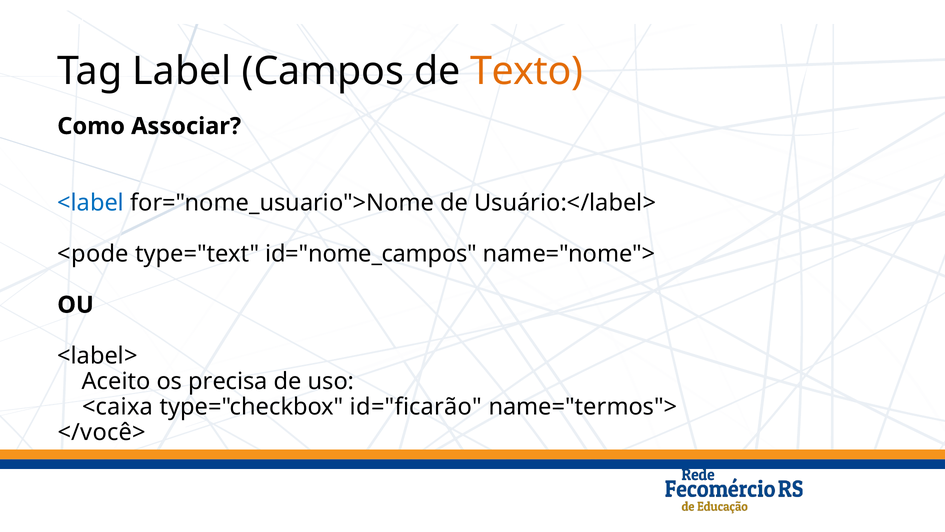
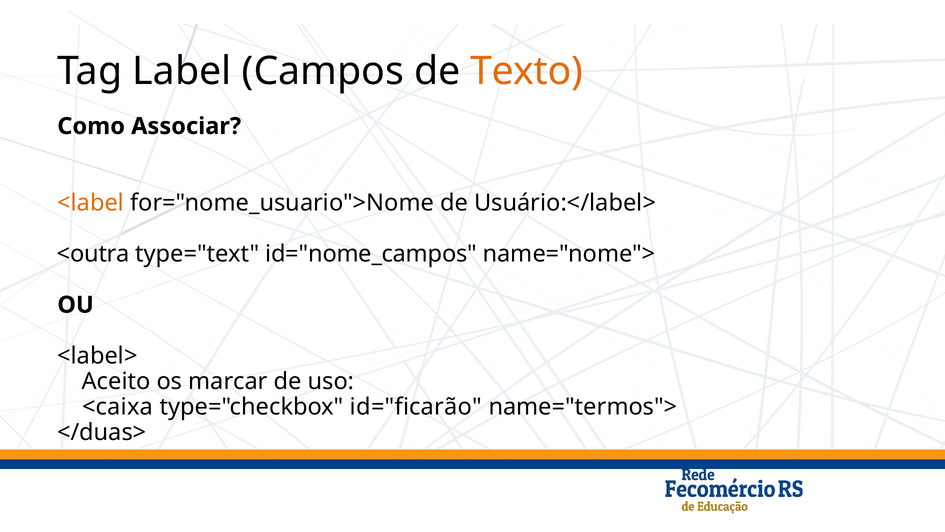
<label colour: blue -> orange (91, 203)
<pode: <pode -> <outra (93, 254)
precisa: precisa -> marcar (228, 381)
</você>: </você> -> </duas> (102, 432)
